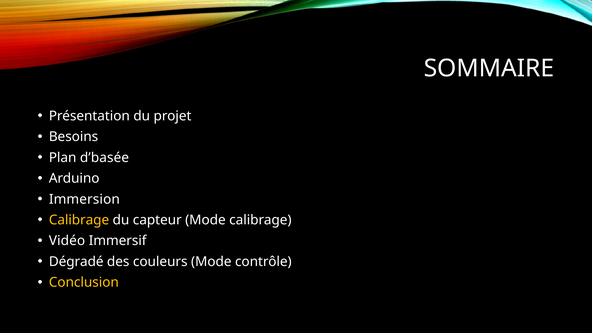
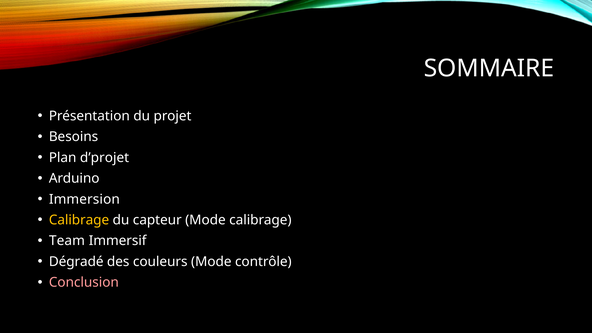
d’basée: d’basée -> d’projet (105, 158)
Vidéo: Vidéo -> Team (67, 241)
Conclusion colour: yellow -> pink (84, 282)
